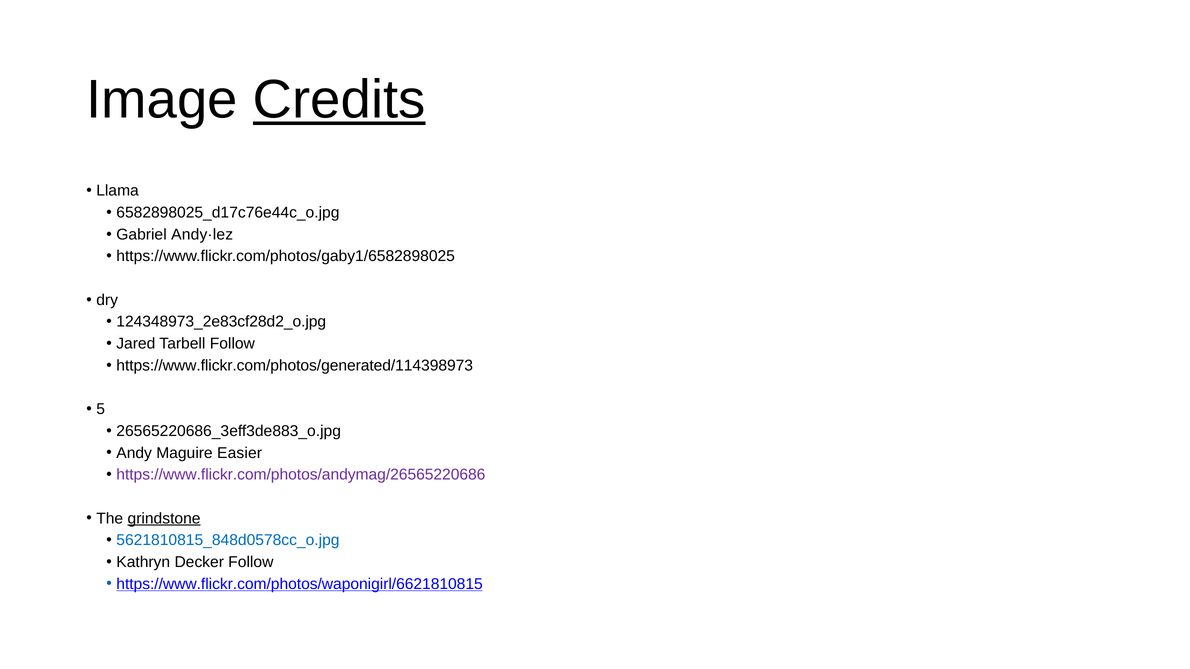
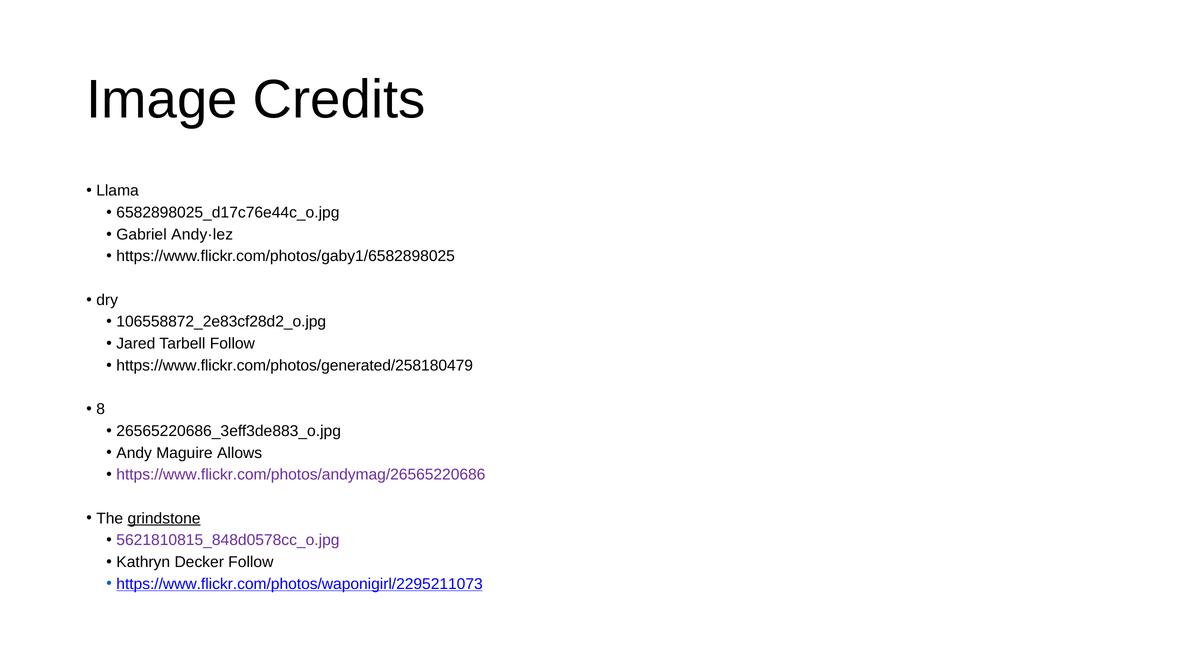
Credits underline: present -> none (339, 100)
124348973_2e83cf28d2_o.jpg: 124348973_2e83cf28d2_o.jpg -> 106558872_2e83cf28d2_o.jpg (221, 322)
https://www.flickr.com/photos/generated/114398973: https://www.flickr.com/photos/generated/114398973 -> https://www.flickr.com/photos/generated/258180479 (295, 366)
5: 5 -> 8 (101, 409)
Easier: Easier -> Allows (240, 453)
5621810815_848d0578cc_o.jpg colour: blue -> purple (228, 540)
https://www.flickr.com/photos/waponigirl/6621810815: https://www.flickr.com/photos/waponigirl/6621810815 -> https://www.flickr.com/photos/waponigirl/2295211073 (300, 584)
